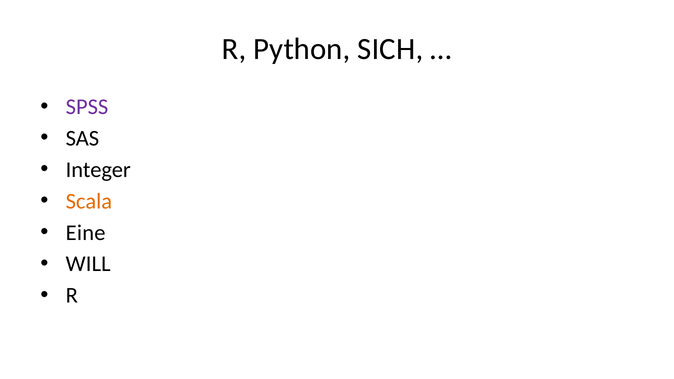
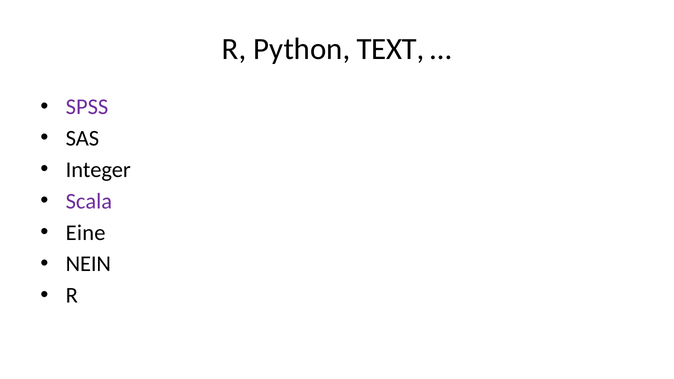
SICH: SICH -> TEXT (390, 49)
Scala colour: orange -> purple (89, 201)
WILL: WILL -> NEIN (88, 264)
